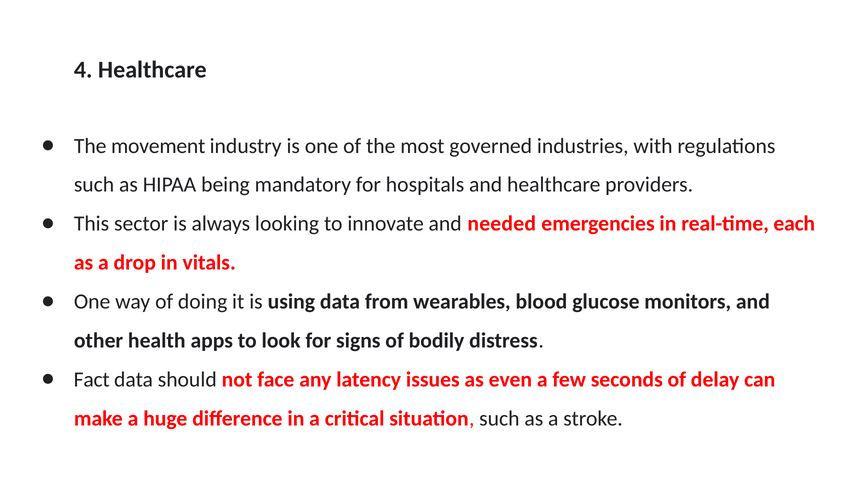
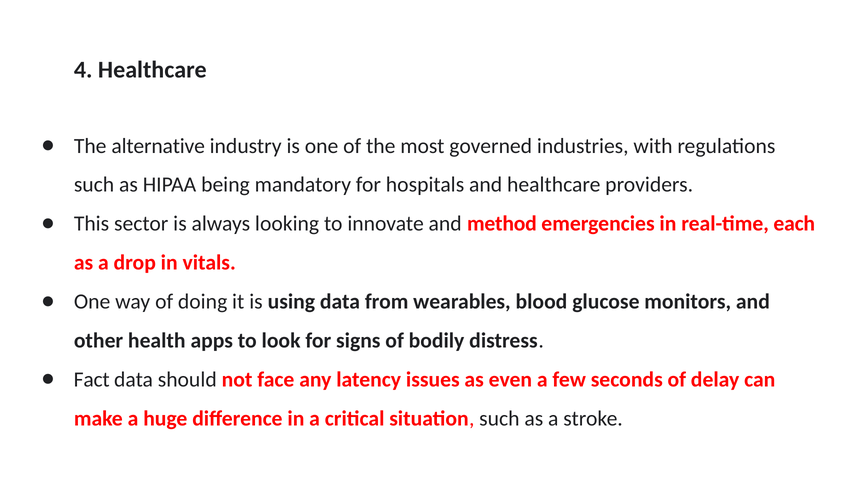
movement: movement -> alternative (158, 146)
needed: needed -> method (502, 224)
